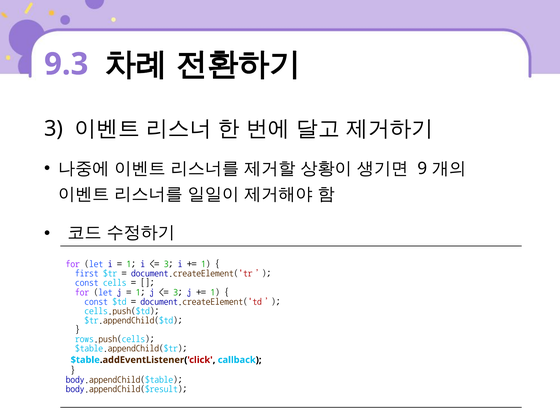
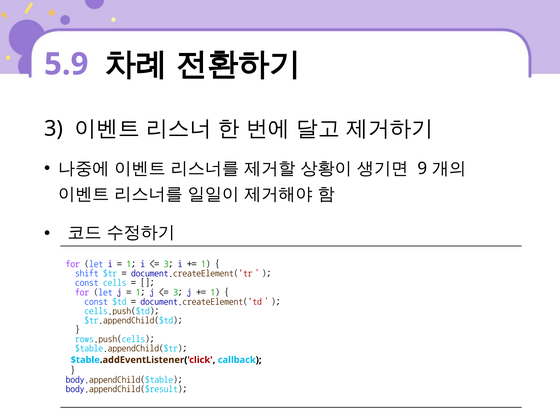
9.3: 9.3 -> 5.9 (66, 64)
first: first -> shift (87, 273)
